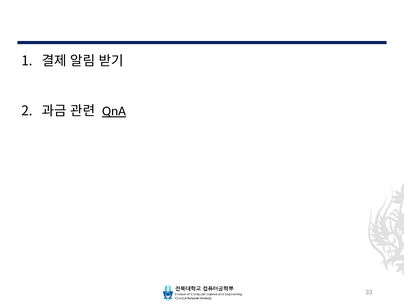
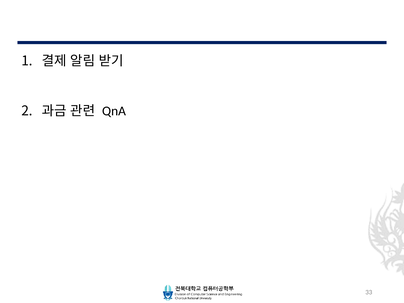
QnA underline: present -> none (114, 111)
